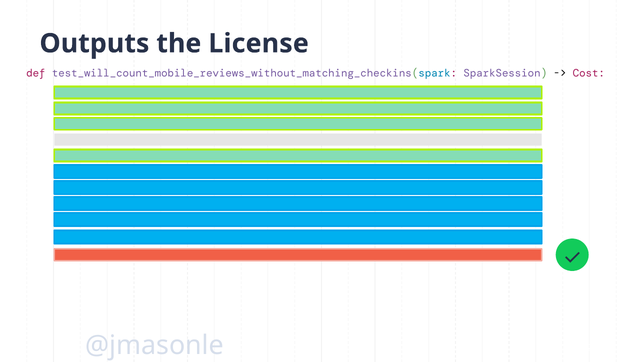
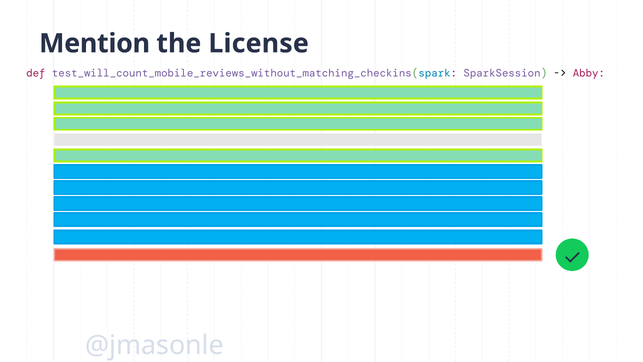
Outputs: Outputs -> Mention (95, 43)
Cost: Cost -> Abby (589, 73)
